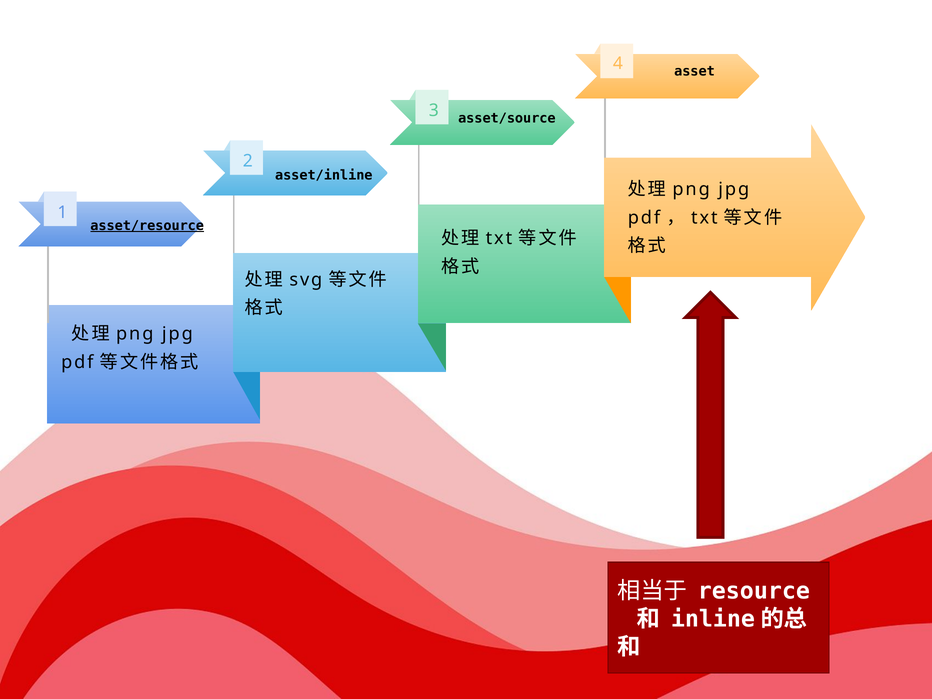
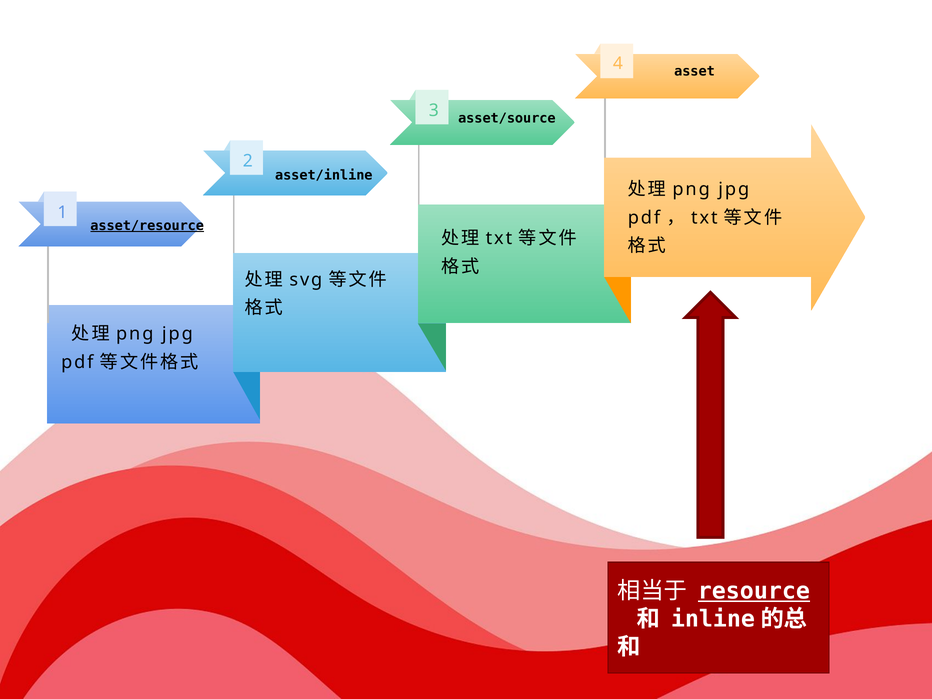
resource underline: none -> present (754, 591)
